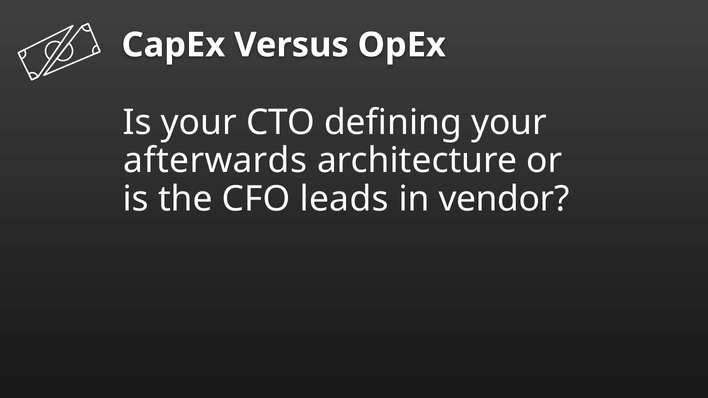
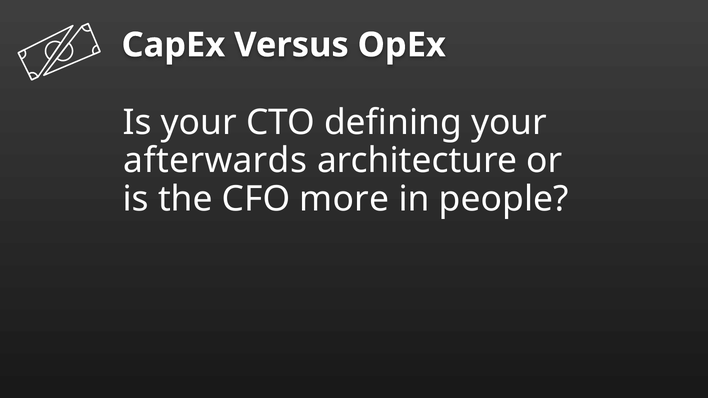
leads: leads -> more (344, 199)
vendor: vendor -> people (504, 199)
